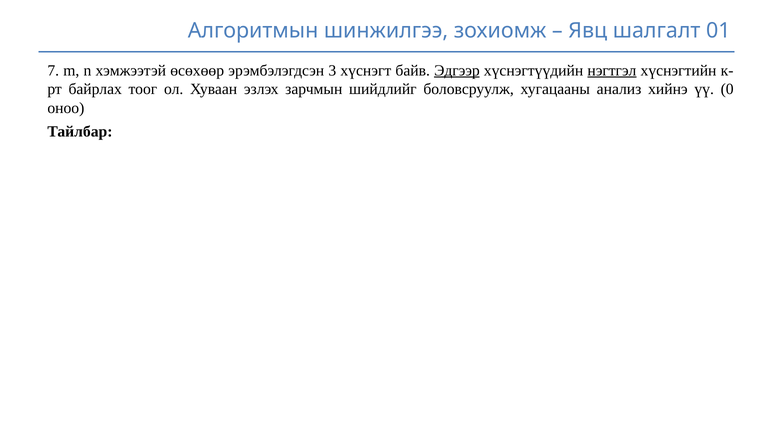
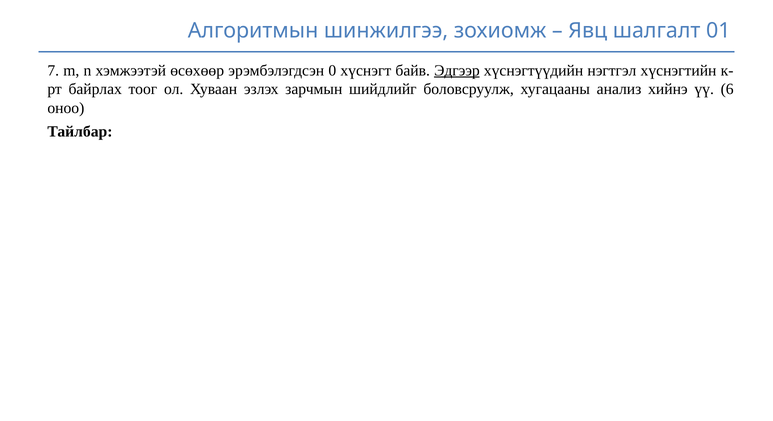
3: 3 -> 0 (332, 71)
нэгтгэл underline: present -> none (612, 71)
0: 0 -> 6 (727, 89)
